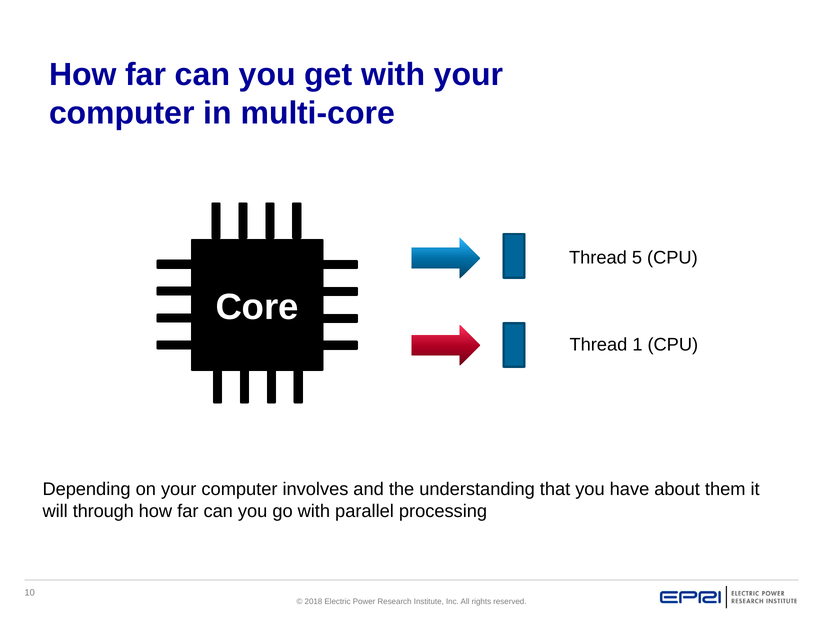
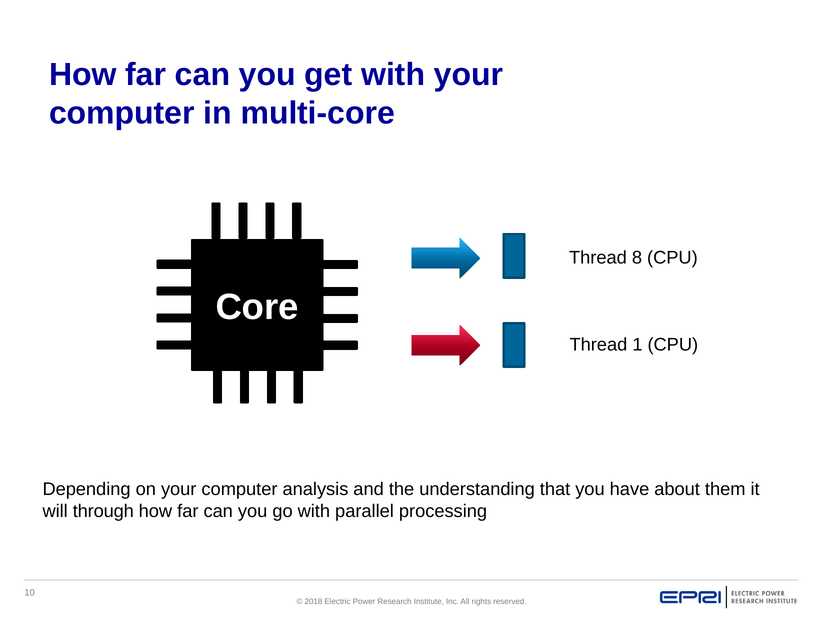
5: 5 -> 8 (637, 258)
involves: involves -> analysis (315, 490)
